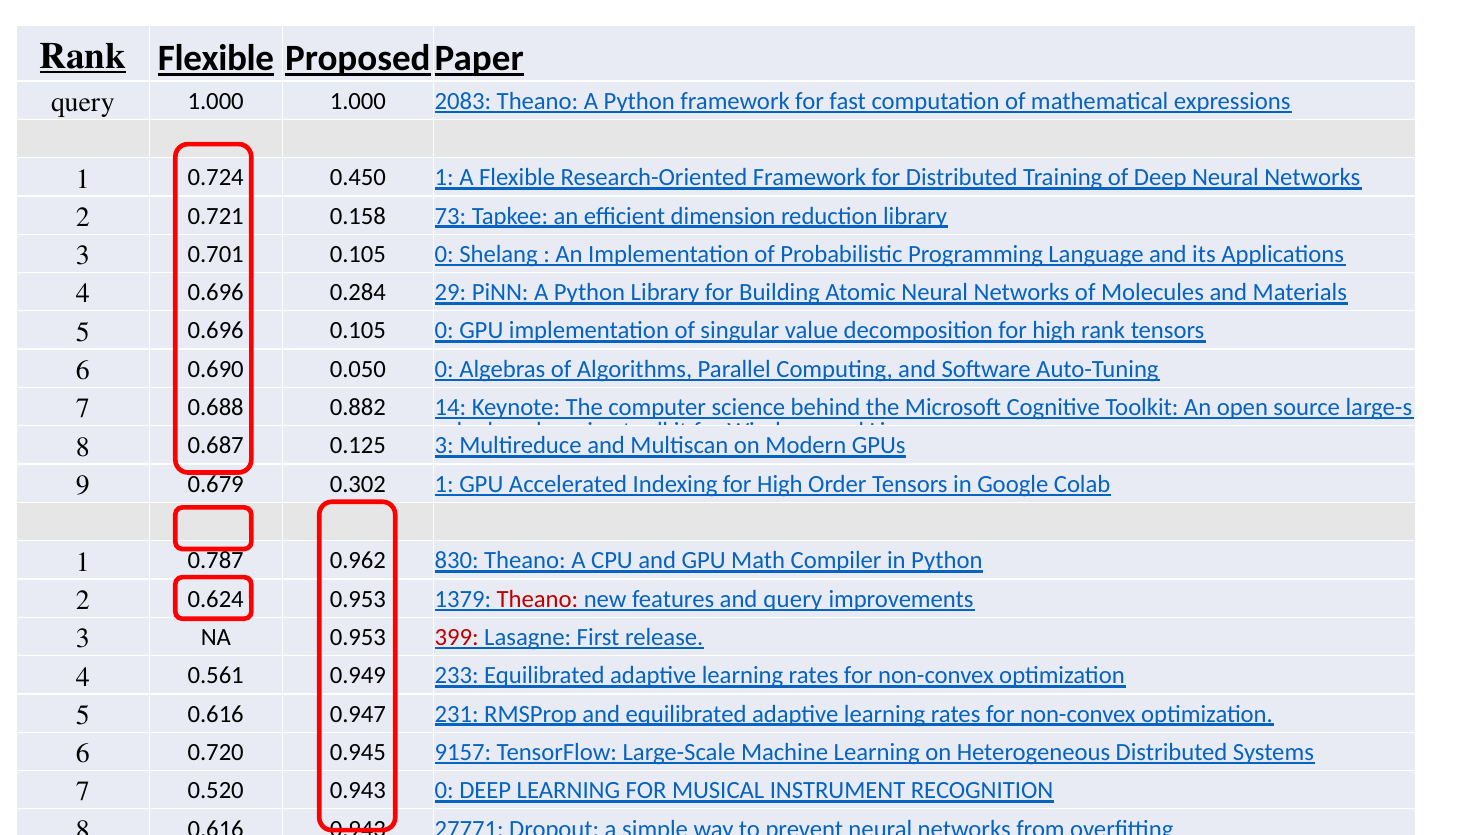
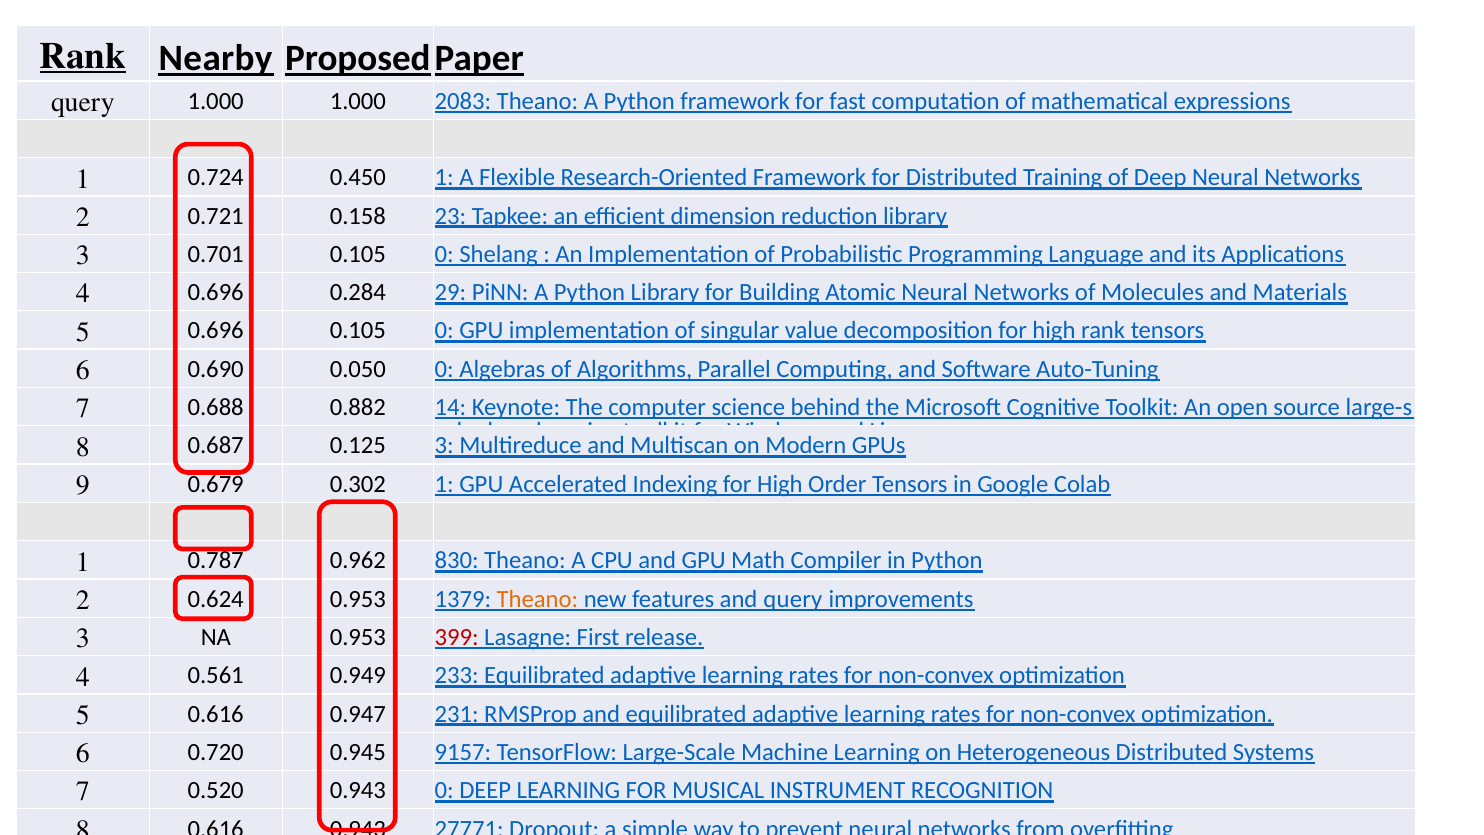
Rank Flexible: Flexible -> Nearby (216, 59)
73: 73 -> 23 (450, 216)
Theano colour: red -> orange (537, 599)
